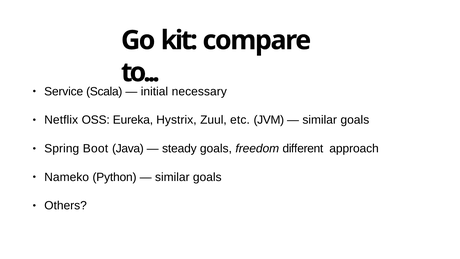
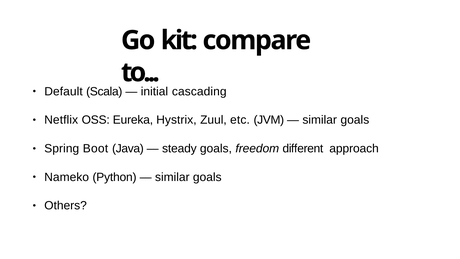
Service: Service -> Default (64, 91)
necessary: necessary -> cascading (199, 91)
